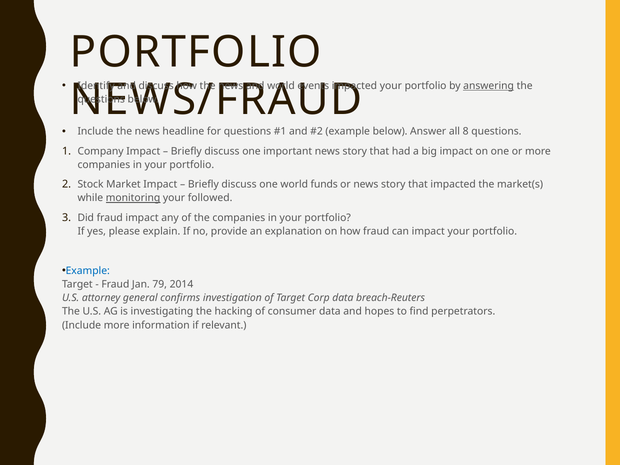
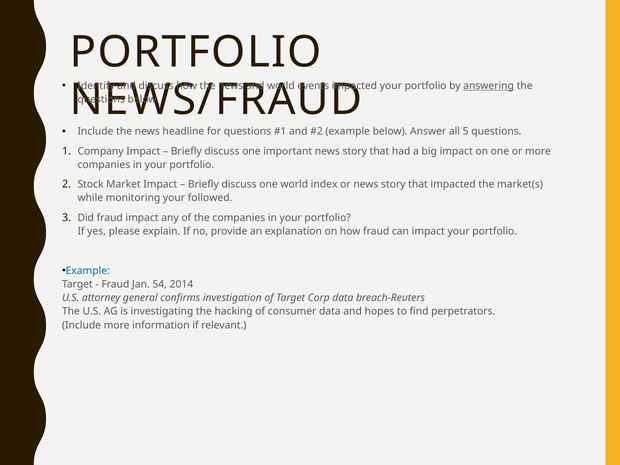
8: 8 -> 5 (466, 132)
funds: funds -> index (324, 184)
monitoring underline: present -> none (133, 198)
79: 79 -> 54 (160, 284)
